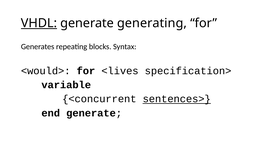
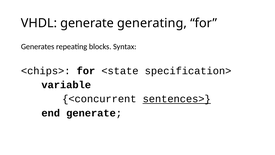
VHDL underline: present -> none (39, 23)
<would>: <would> -> <chips> (46, 71)
<lives: <lives -> <state (120, 71)
